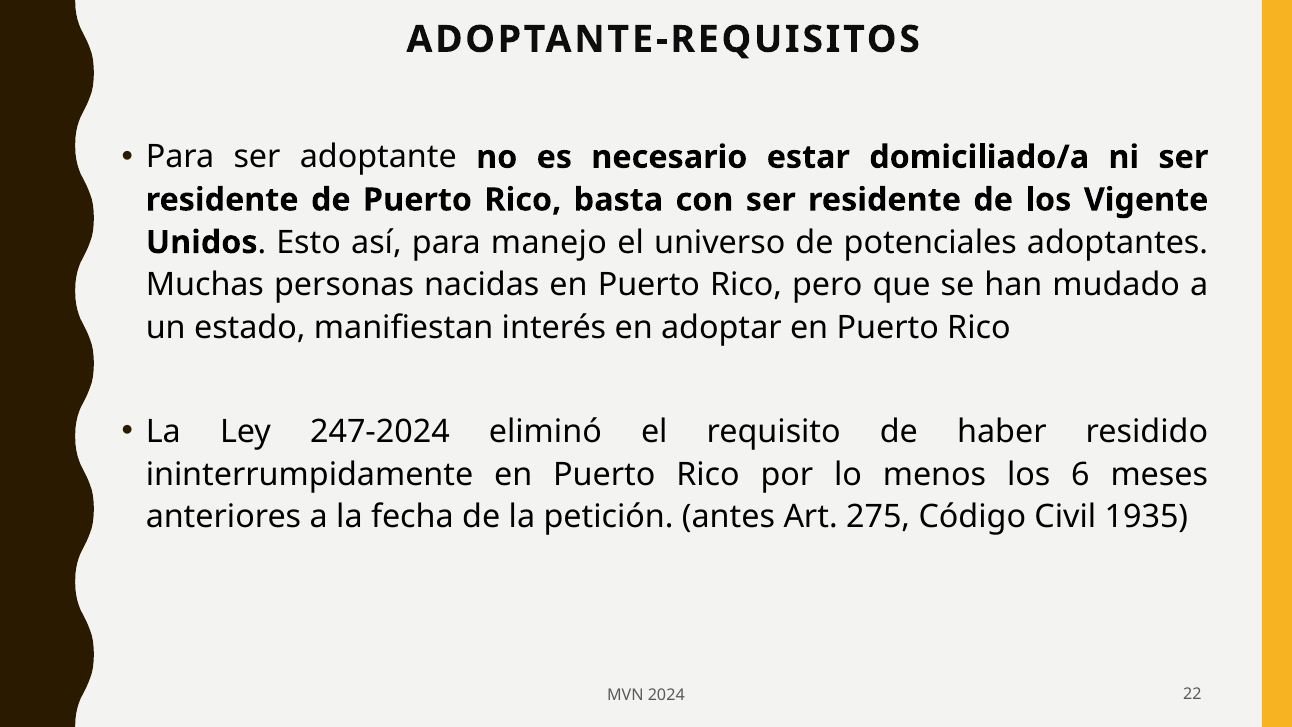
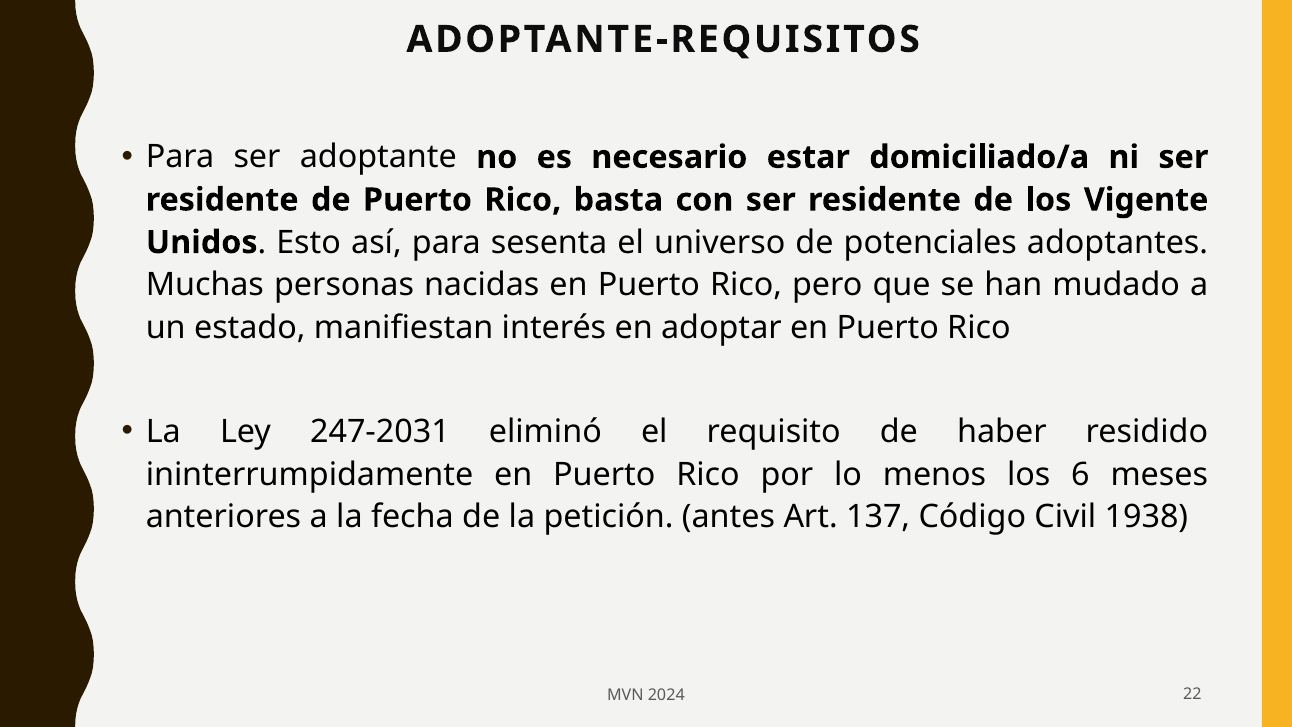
manejo: manejo -> sesenta (549, 242)
247-2024: 247-2024 -> 247-2031 (380, 432)
275: 275 -> 137 (878, 517)
1935: 1935 -> 1938 (1146, 517)
